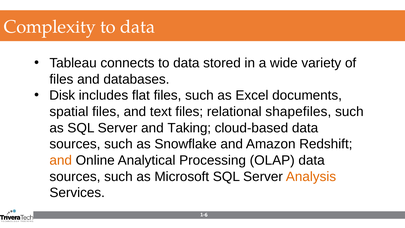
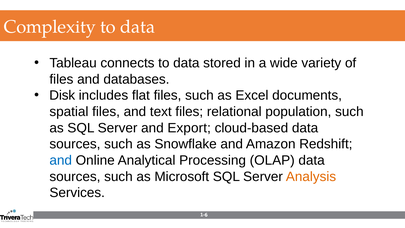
shapefiles: shapefiles -> population (298, 112)
Taking: Taking -> Export (189, 128)
and colour: orange -> blue (61, 160)
